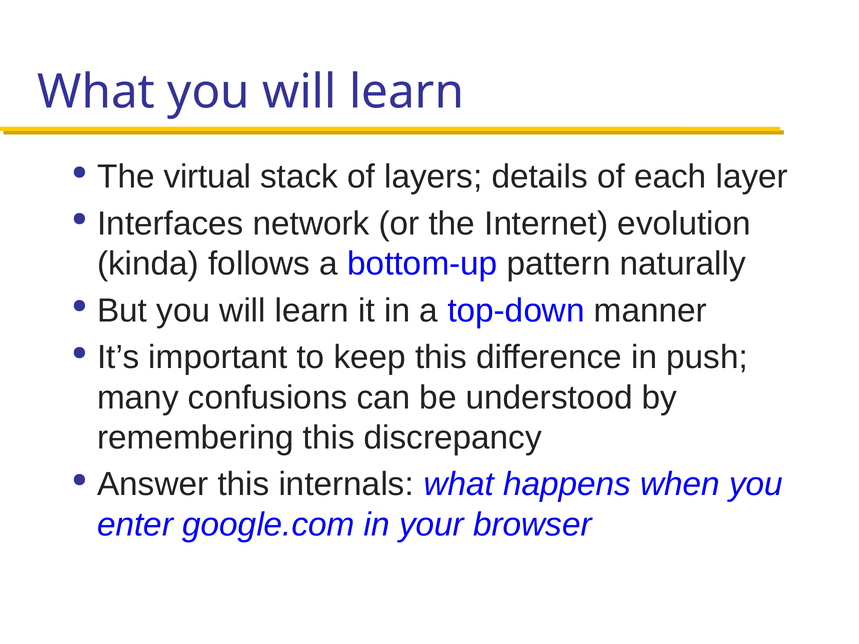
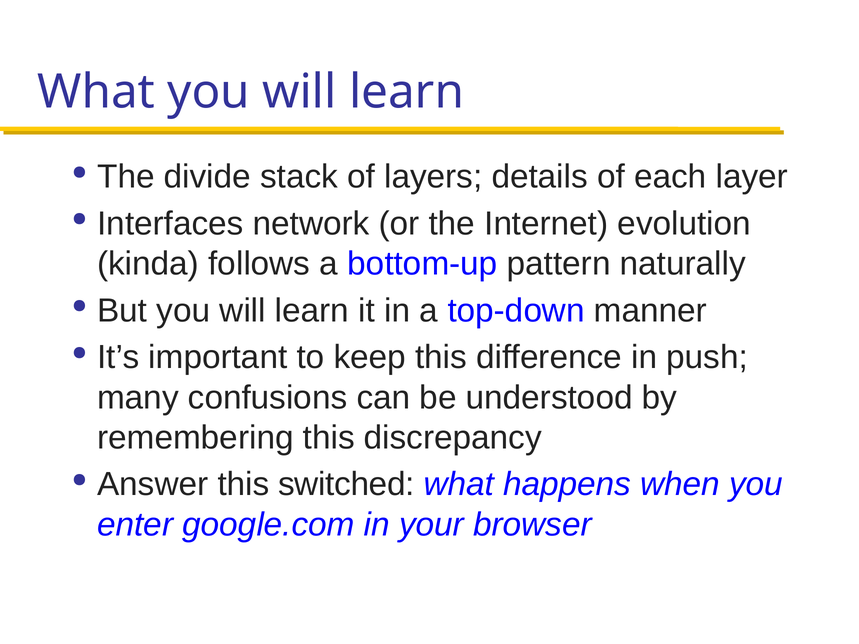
virtual: virtual -> divide (207, 177)
internals: internals -> switched (346, 485)
